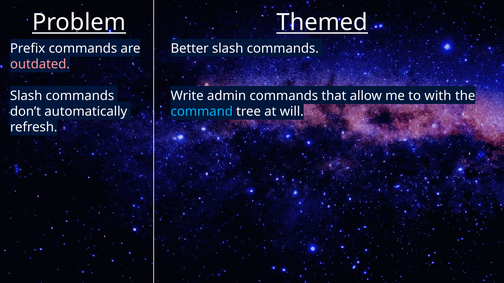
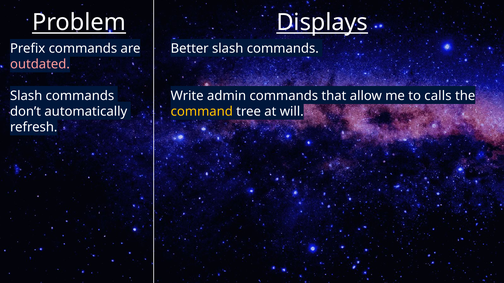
Themed: Themed -> Displays (322, 22)
with: with -> calls (438, 96)
command colour: light blue -> yellow (202, 112)
